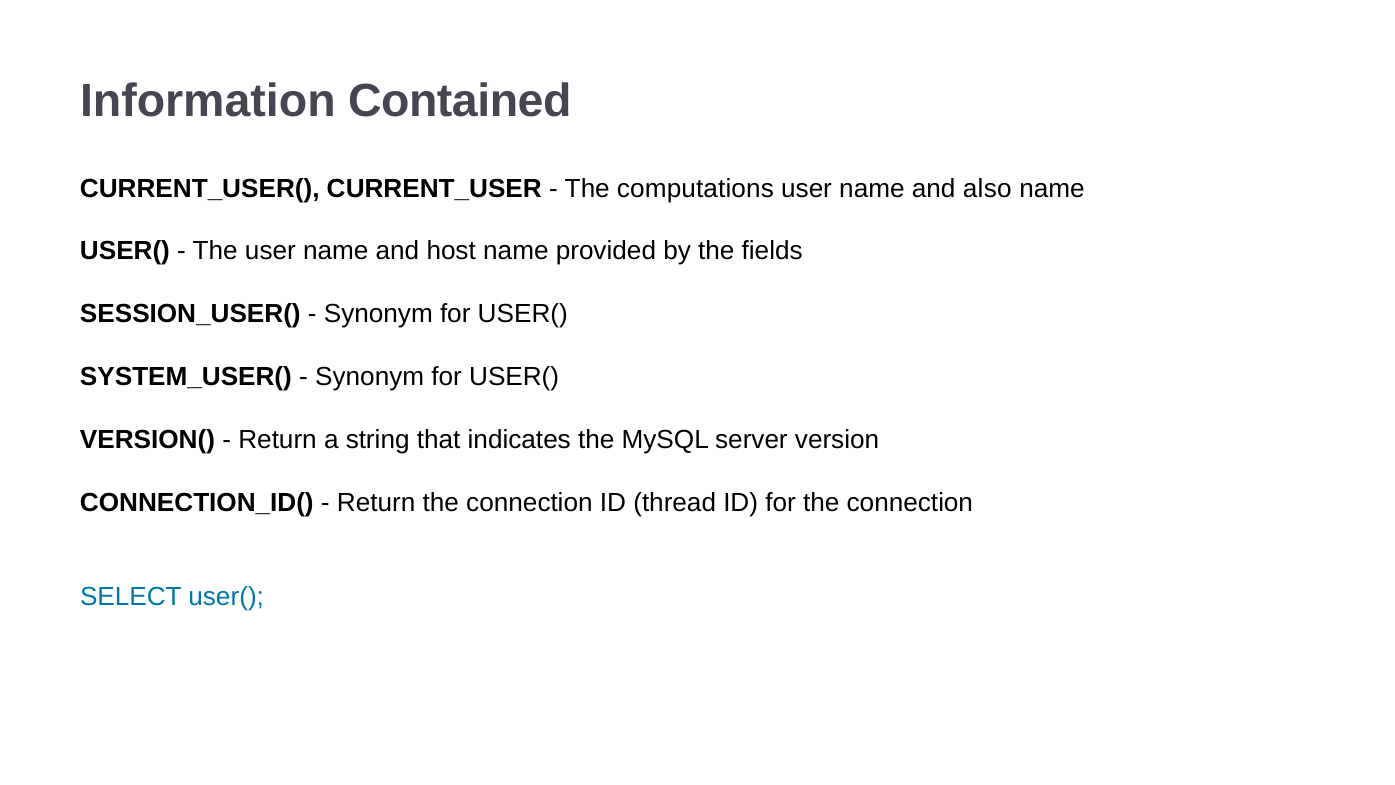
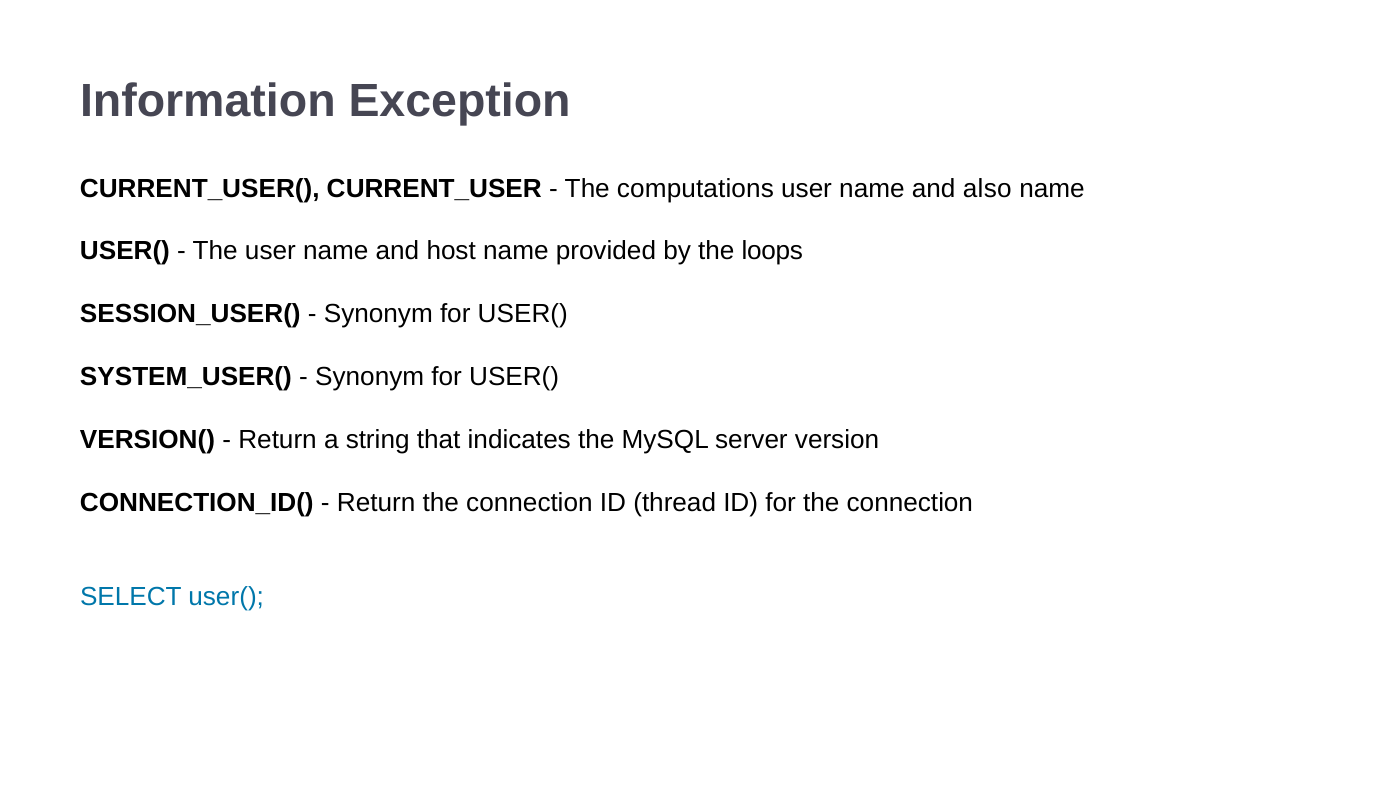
Contained: Contained -> Exception (460, 101)
fields: fields -> loops (772, 251)
